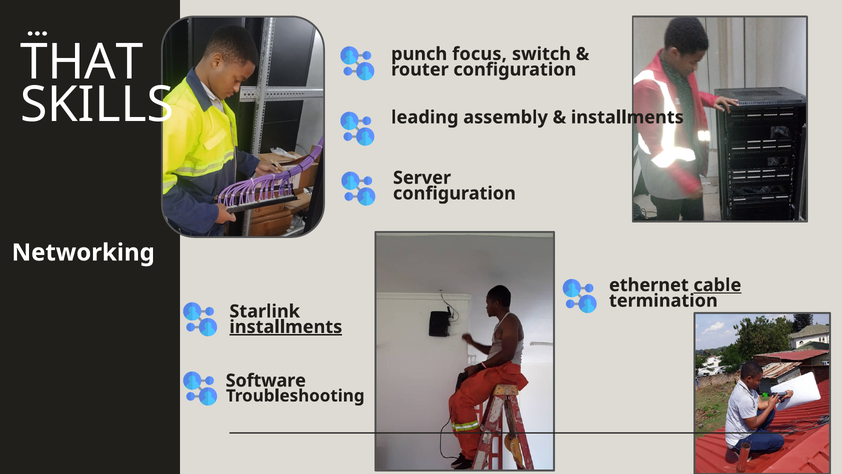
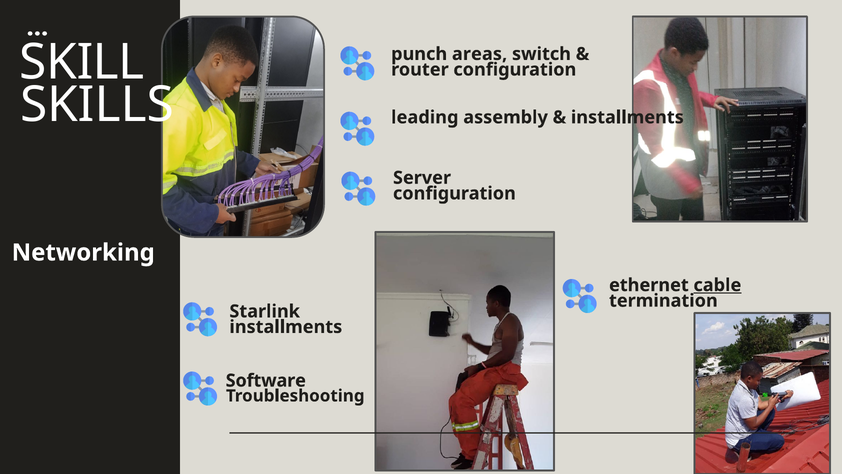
THAT: THAT -> SKILL (82, 62)
focus: focus -> areas (480, 54)
installments underline: present -> none (286, 327)
